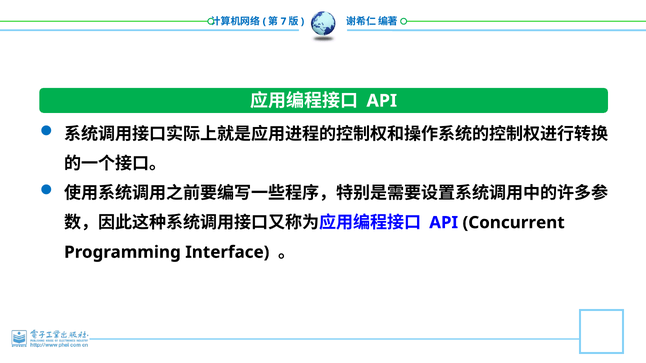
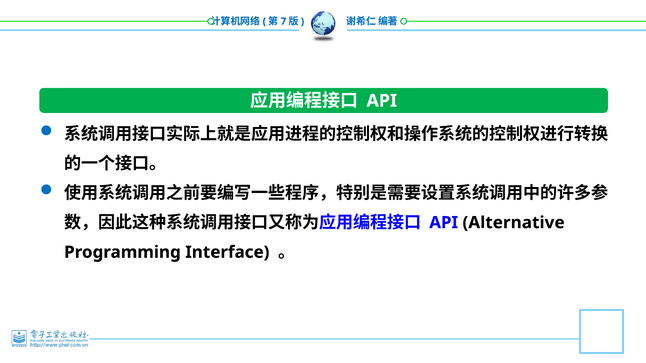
Concurrent: Concurrent -> Alternative (514, 223)
